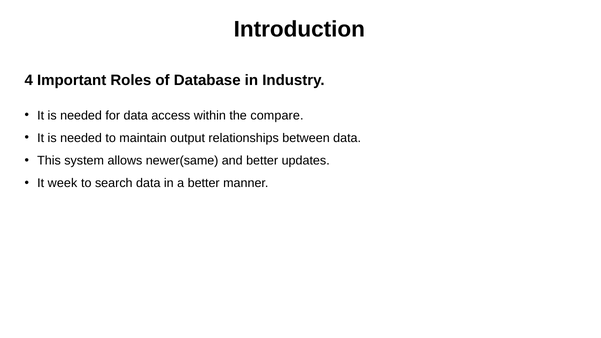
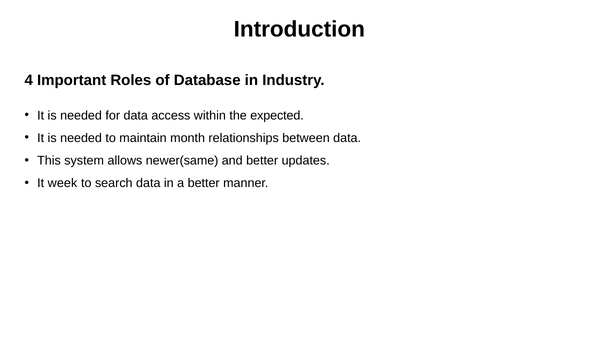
compare: compare -> expected (277, 116)
output: output -> month (188, 138)
